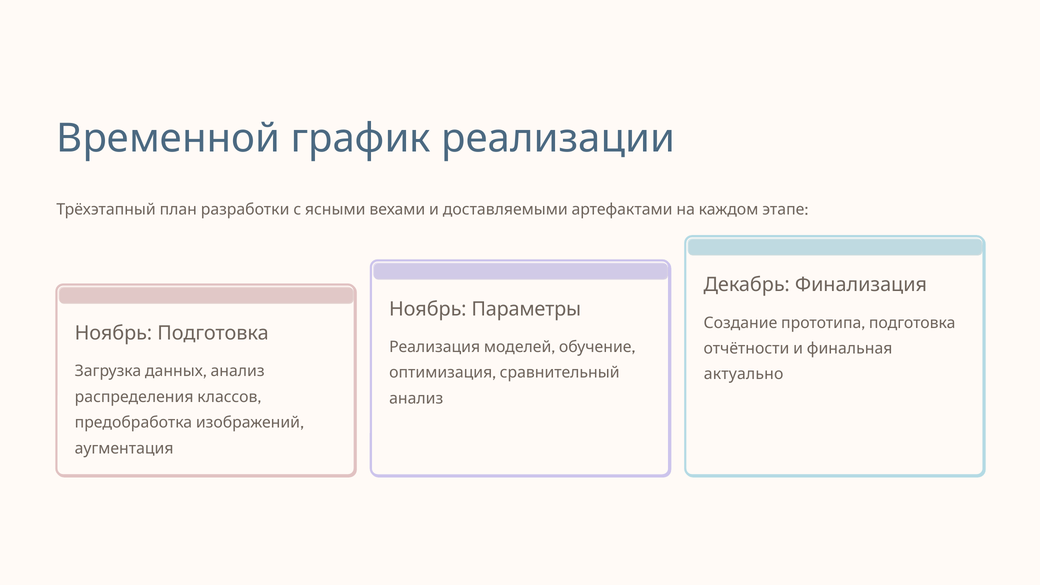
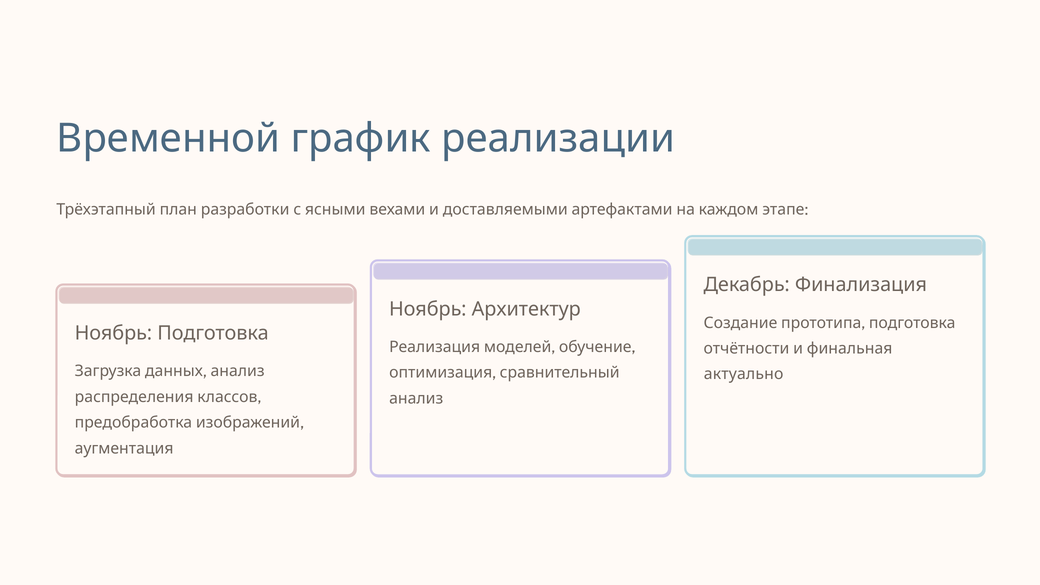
Параметры: Параметры -> Архитектур (526, 309)
